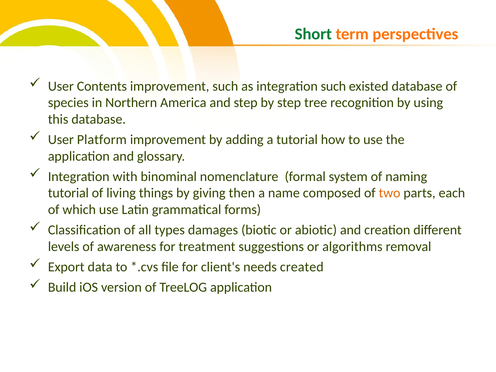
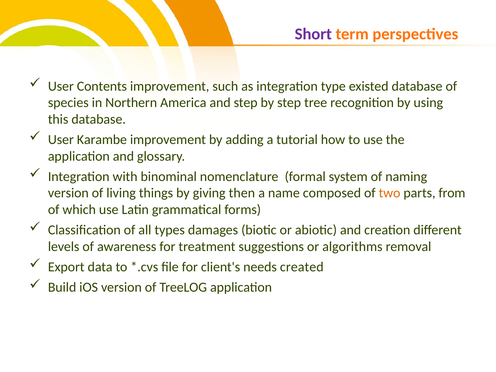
Short colour: green -> purple (313, 34)
integration such: such -> type (333, 86)
Platform: Platform -> Karambe (102, 140)
tutorial: tutorial -> version (68, 193)
each: each -> from (452, 193)
